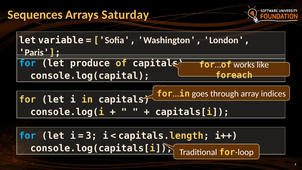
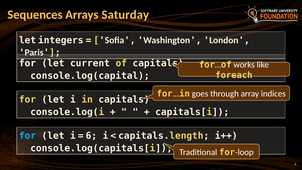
variable: variable -> integers (61, 40)
for colour: light blue -> white (27, 63)
produce: produce -> current (90, 63)
3: 3 -> 6 (91, 136)
